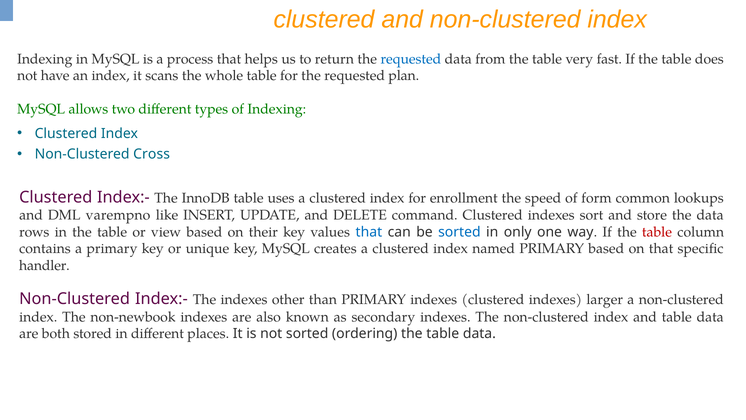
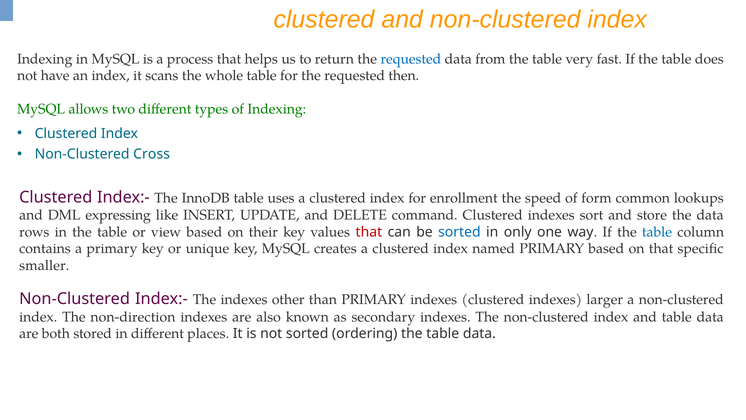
plan: plan -> then (404, 76)
varempno: varempno -> expressing (118, 215)
that colour: blue -> red (369, 232)
table colour: red -> blue (657, 232)
handler: handler -> smaller (44, 265)
non-newbook: non-newbook -> non-direction (133, 317)
